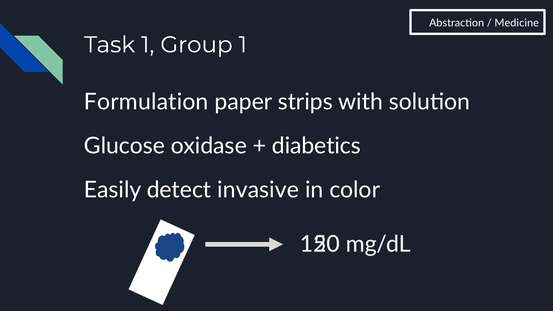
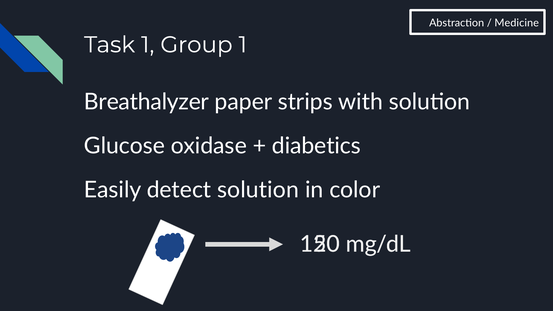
Formulation: Formulation -> Breathalyzer (146, 102)
detect invasive: invasive -> solution (258, 190)
